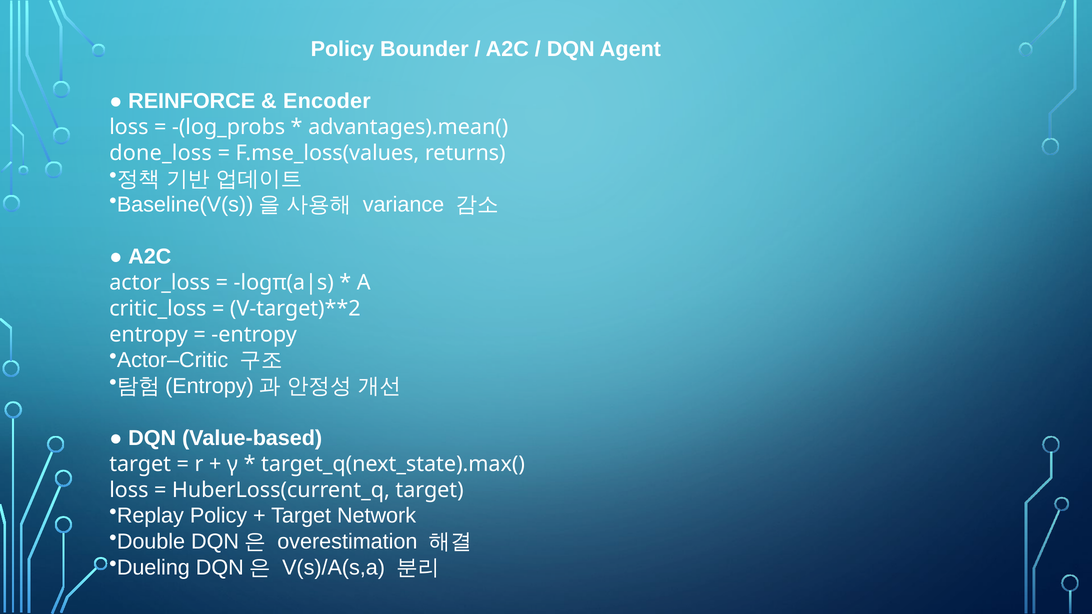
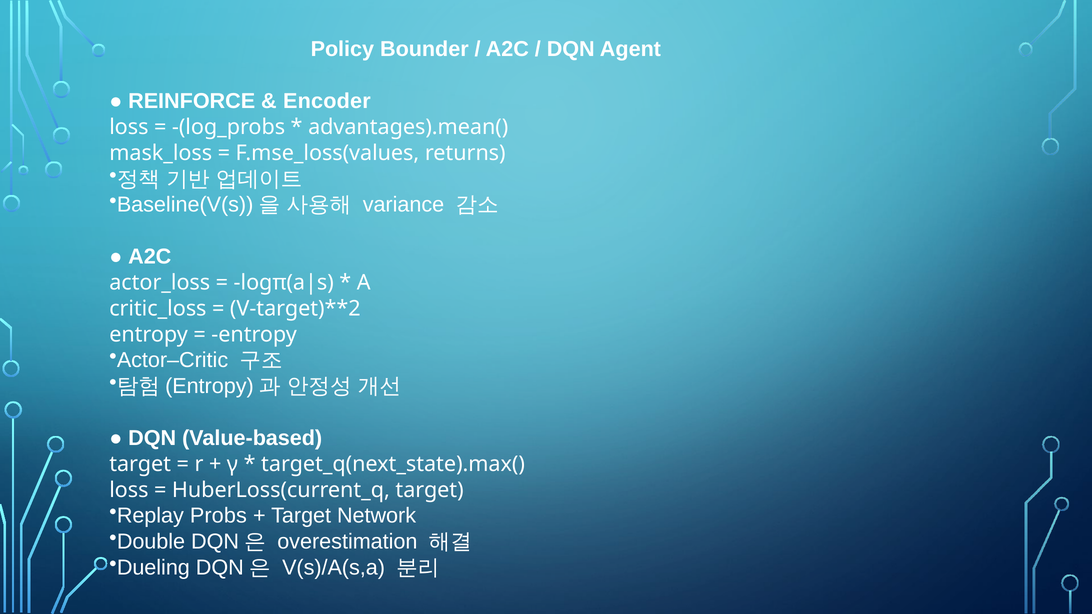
done_loss: done_loss -> mask_loss (161, 153)
Replay Policy: Policy -> Probs (218, 516)
